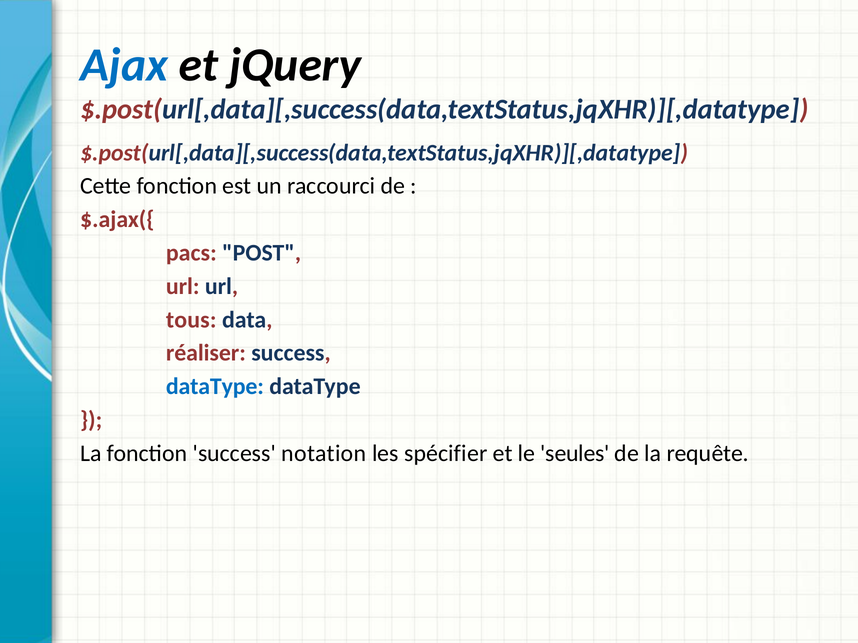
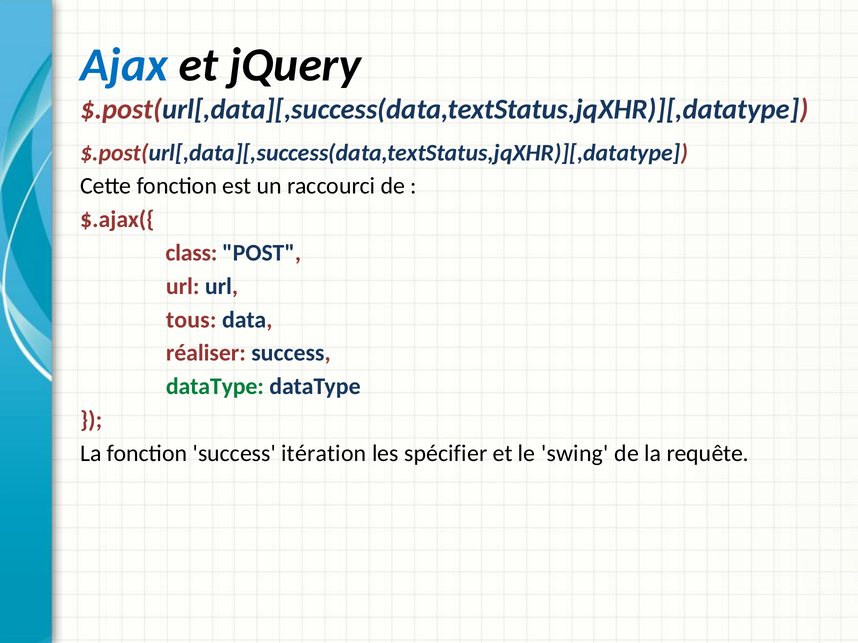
pacs: pacs -> class (191, 253)
dataType colour: blue -> green (215, 387)
notation: notation -> itération (324, 454)
seules: seules -> swing (575, 454)
